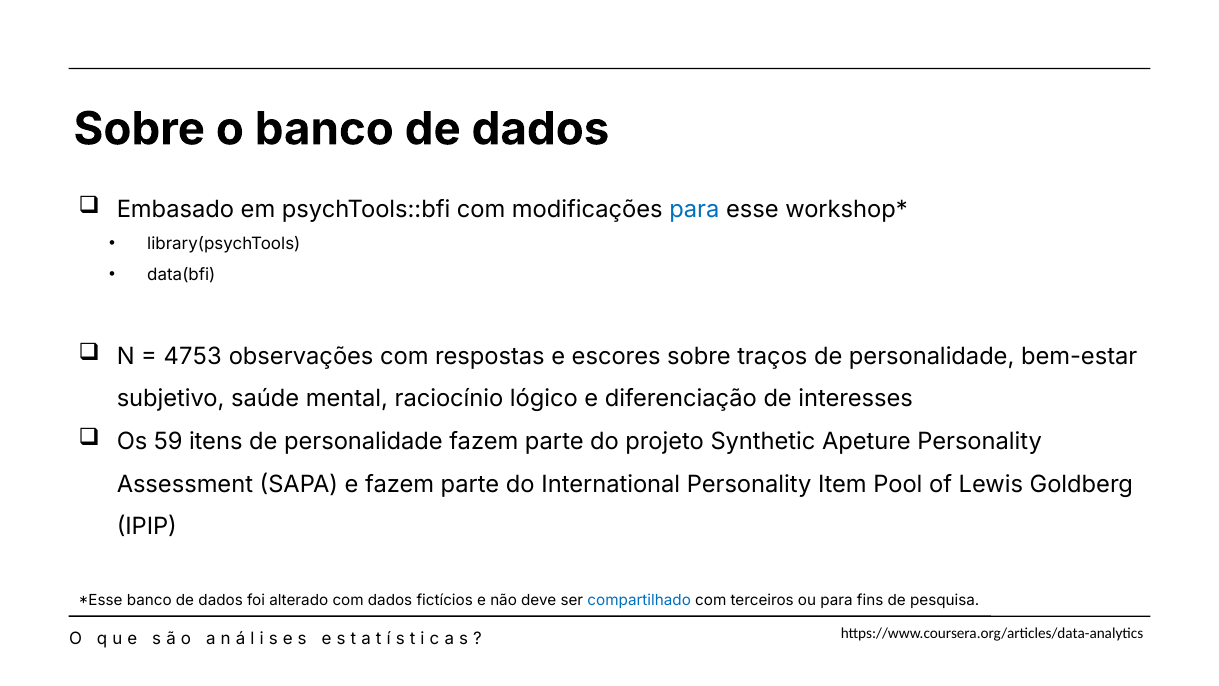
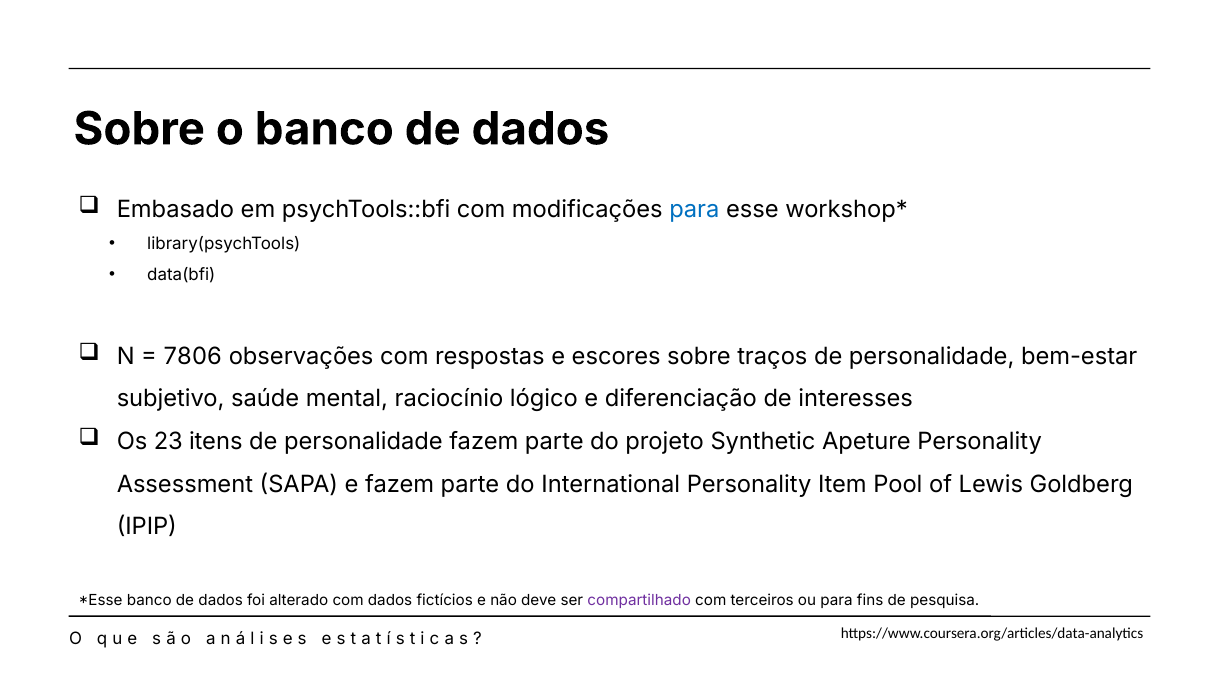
4753: 4753 -> 7806 (193, 356)
59: 59 -> 23 (168, 442)
compartilhado colour: blue -> purple (639, 600)
